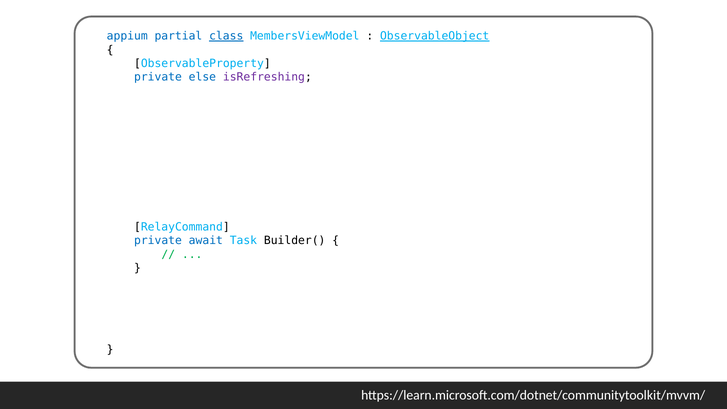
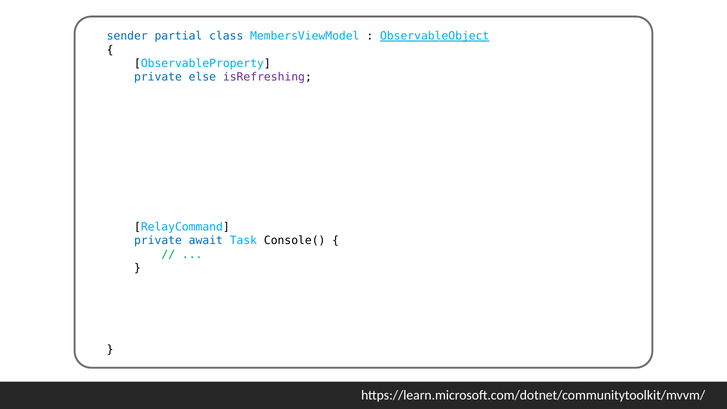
appium: appium -> sender (127, 36)
class underline: present -> none (226, 36)
Builder(: Builder( -> Console( (295, 241)
